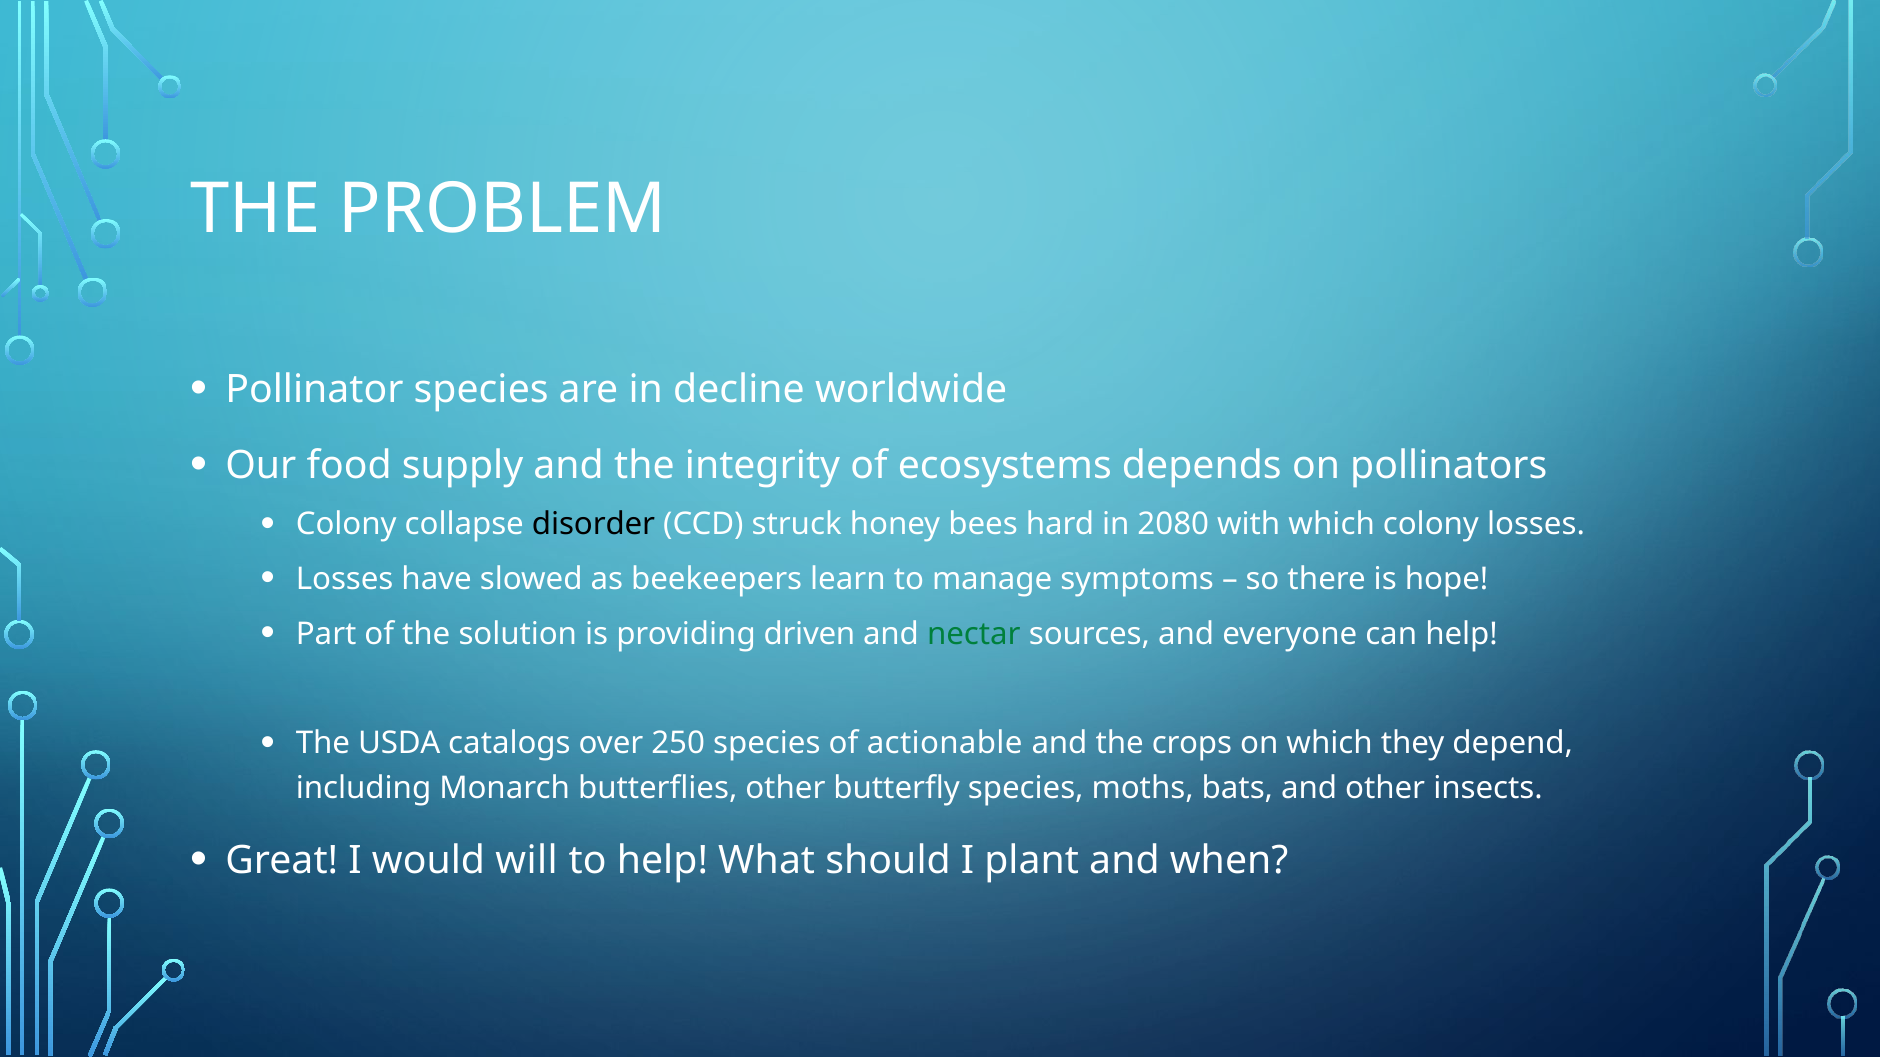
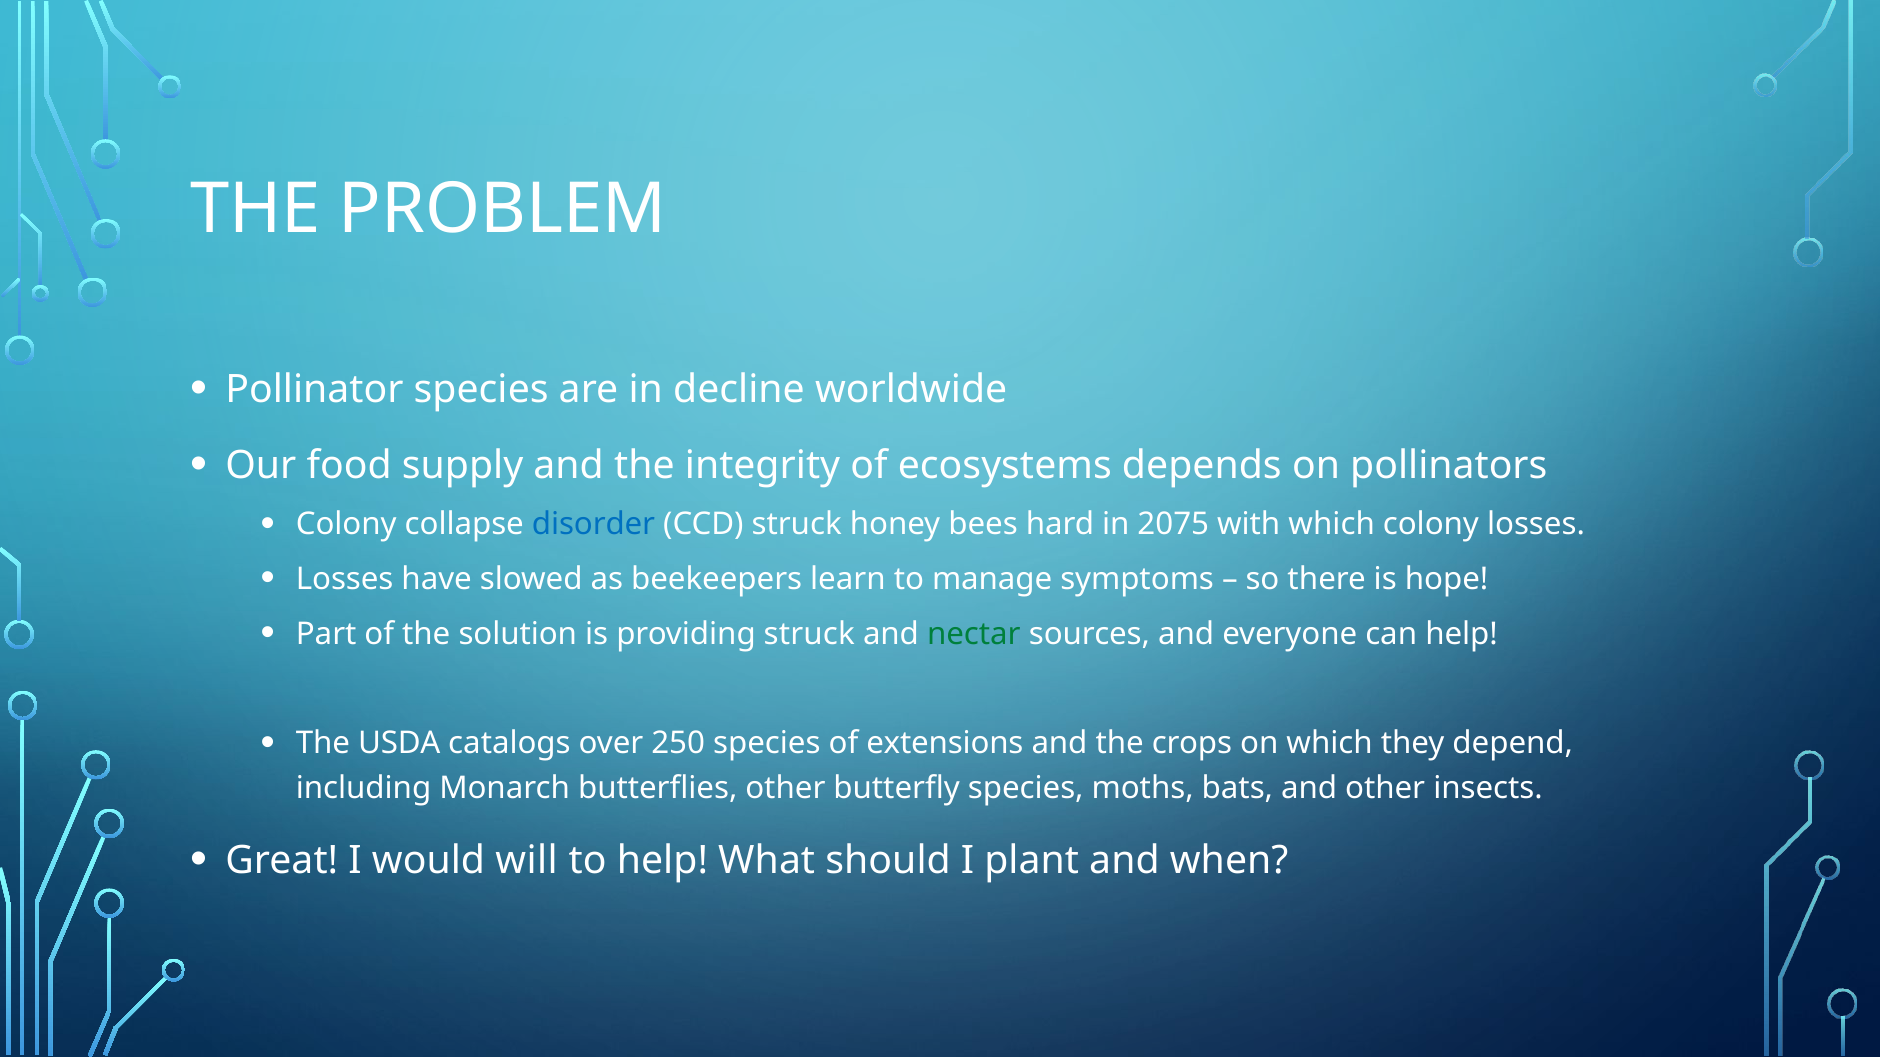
disorder colour: black -> blue (594, 525)
2080: 2080 -> 2075 (1173, 525)
providing driven: driven -> struck (809, 634)
actionable: actionable -> extensions (945, 744)
